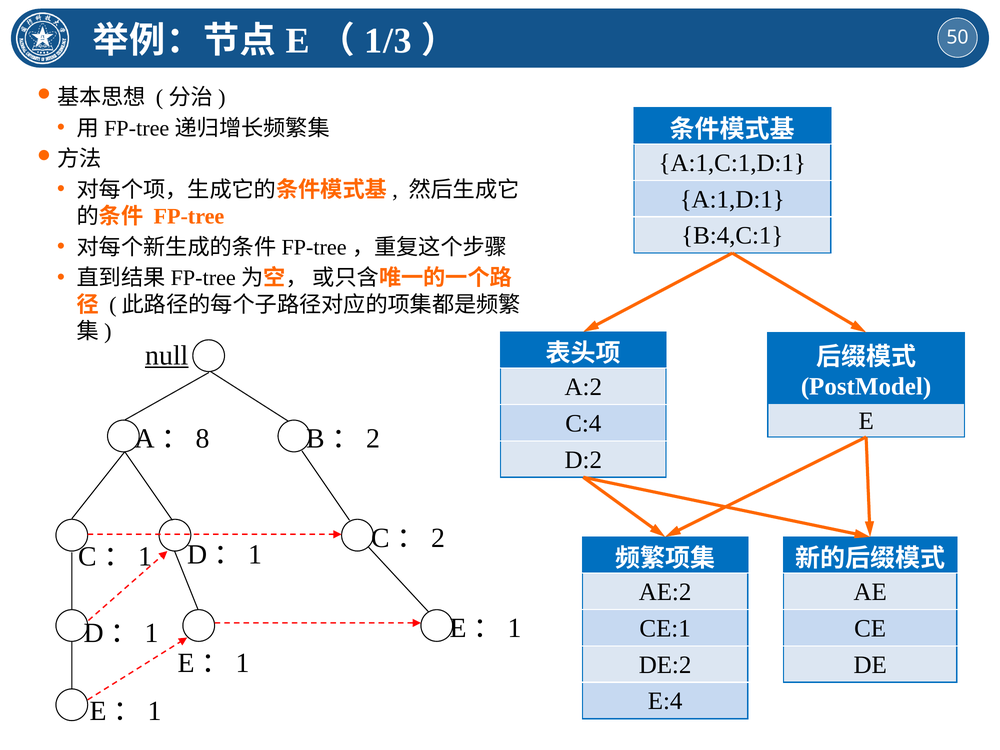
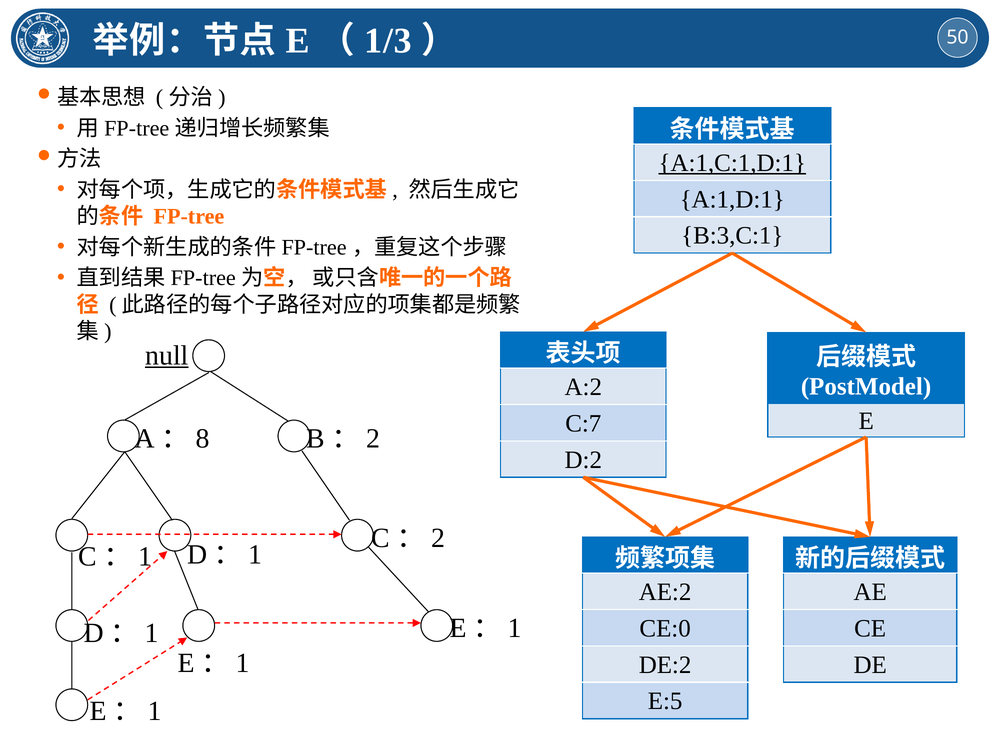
A:1,C:1,D:1 underline: none -> present (732, 163)
B:4,C:1: B:4,C:1 -> B:3,C:1 (732, 236)
C:4: C:4 -> C:7 (583, 423)
CE:1: CE:1 -> CE:0 (665, 628)
E:4: E:4 -> E:5 (665, 701)
